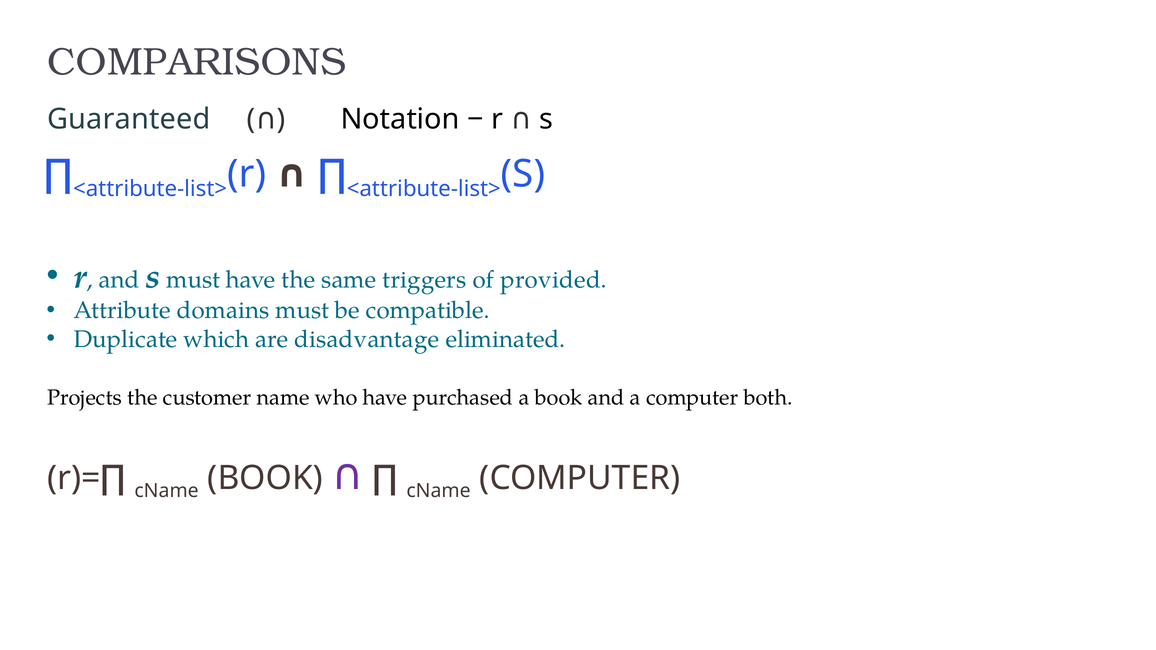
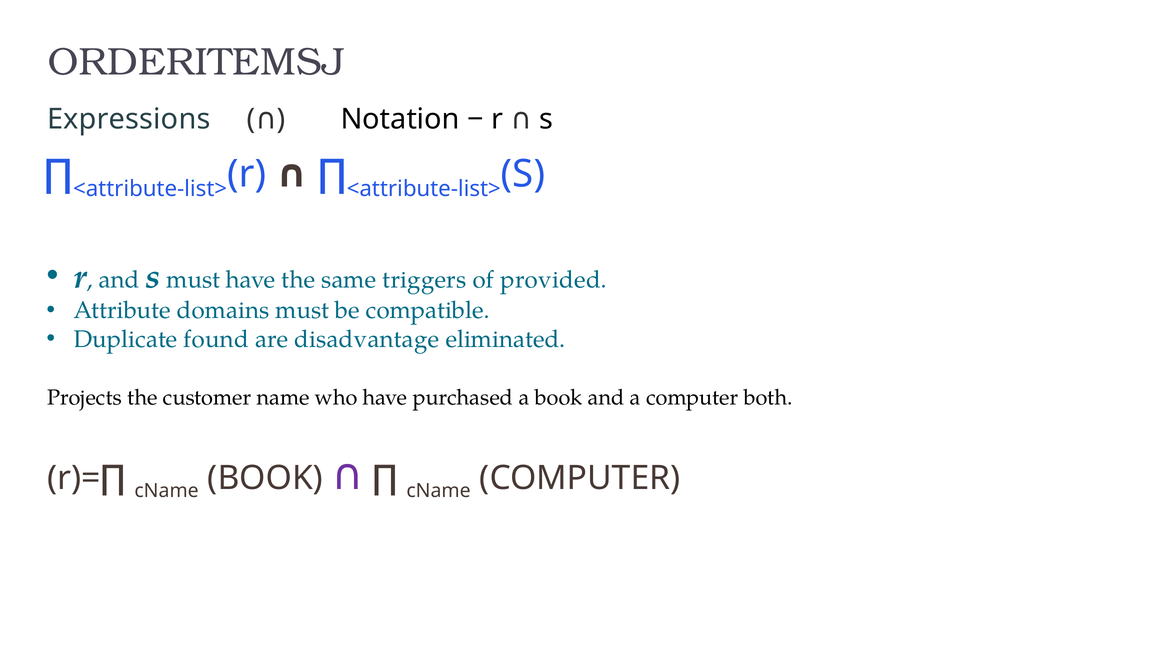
COMPARISONS: COMPARISONS -> ORDERITEMSJ (197, 62)
Guaranteed: Guaranteed -> Expressions (129, 119)
which: which -> found (216, 339)
